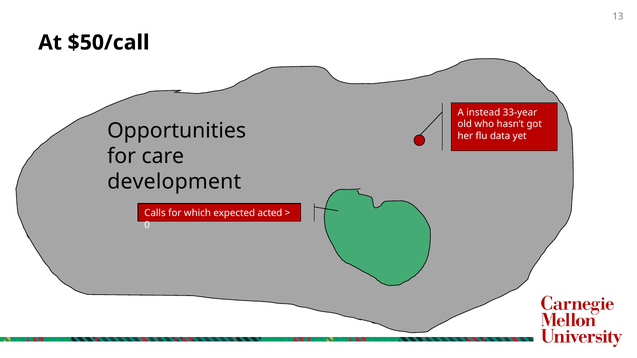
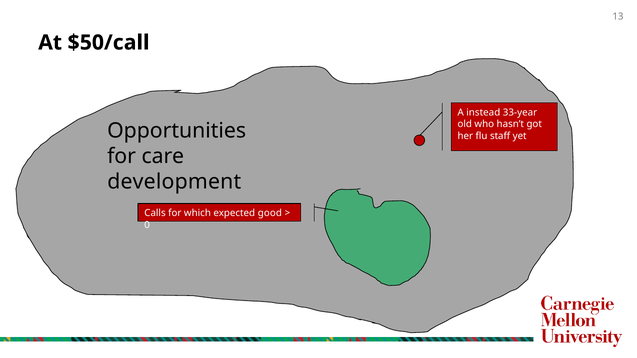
data: data -> staff (500, 136)
acted: acted -> good (270, 213)
